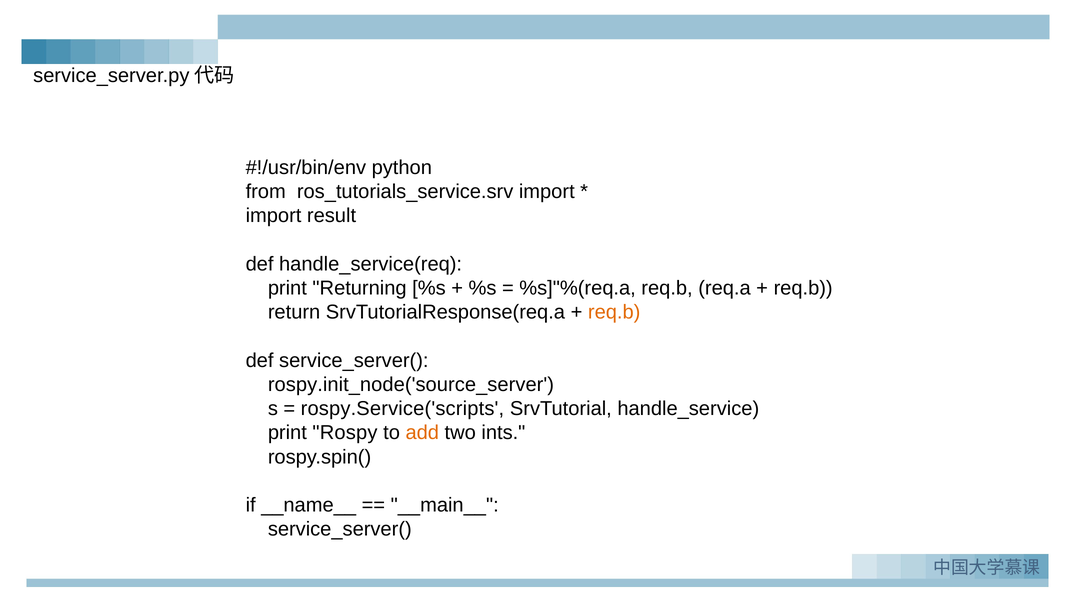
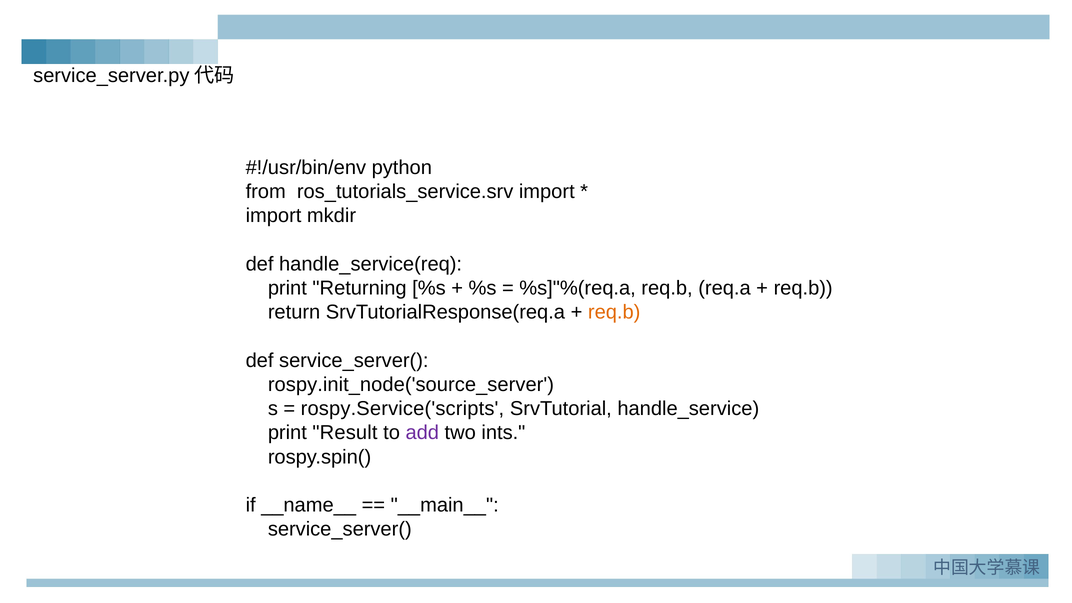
result: result -> mkdir (332, 216)
Rospy: Rospy -> Result (345, 433)
add colour: orange -> purple (422, 433)
